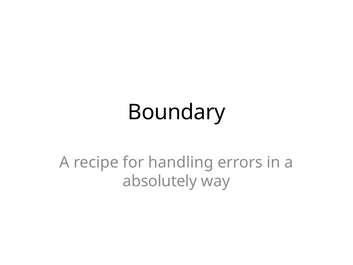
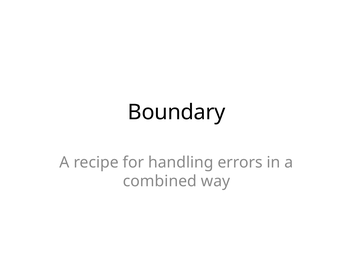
absolutely: absolutely -> combined (160, 181)
